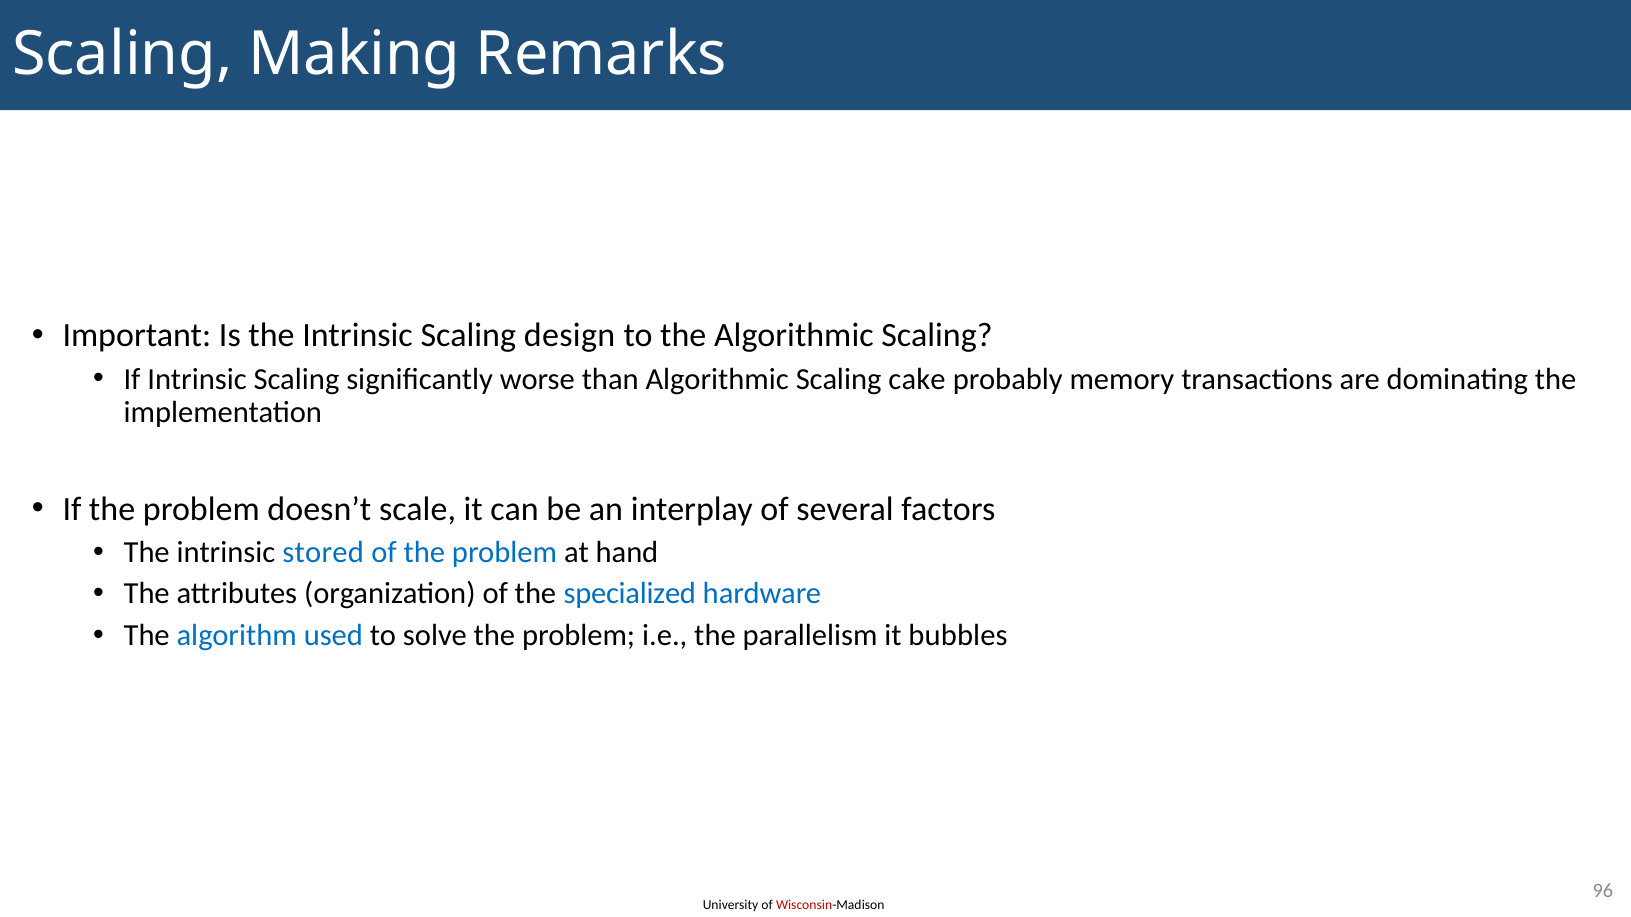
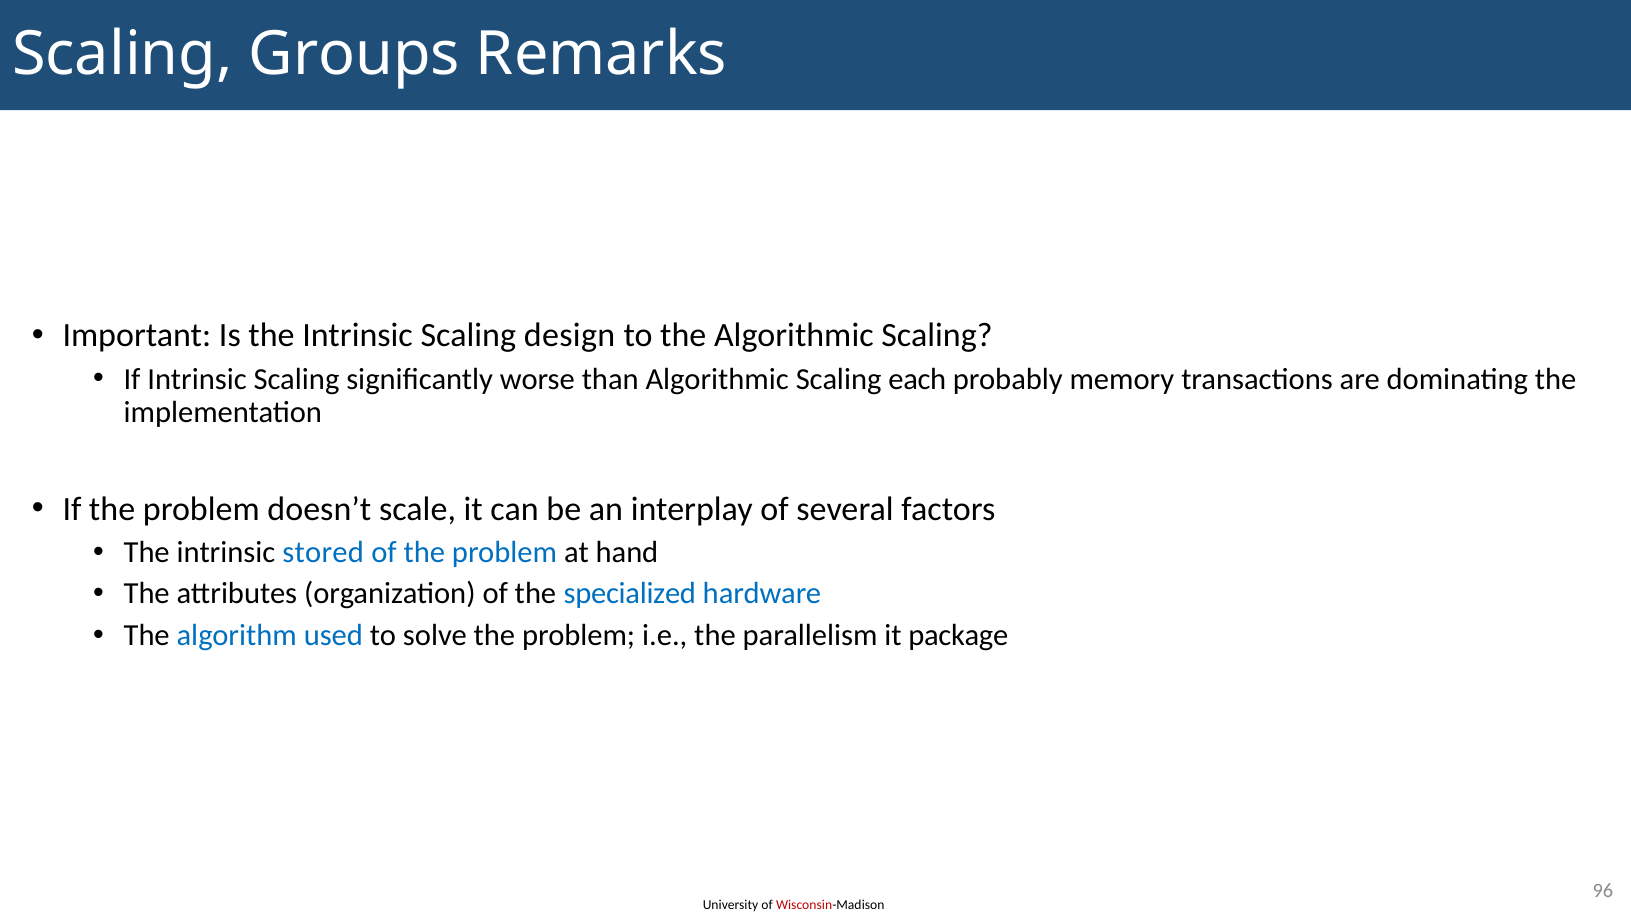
Making: Making -> Groups (354, 55)
cake: cake -> each (917, 379)
bubbles: bubbles -> package (958, 636)
